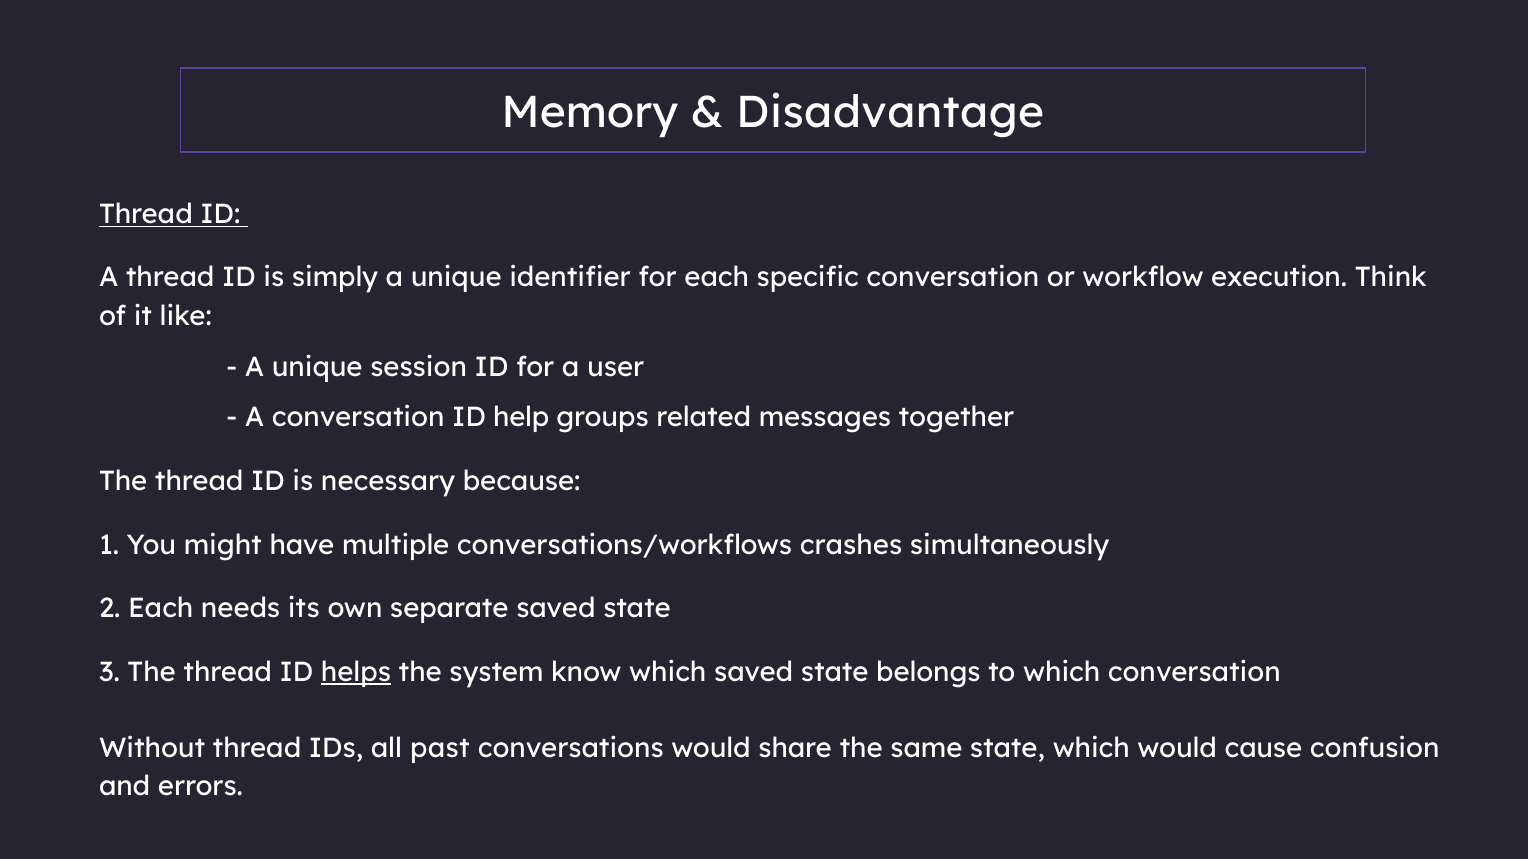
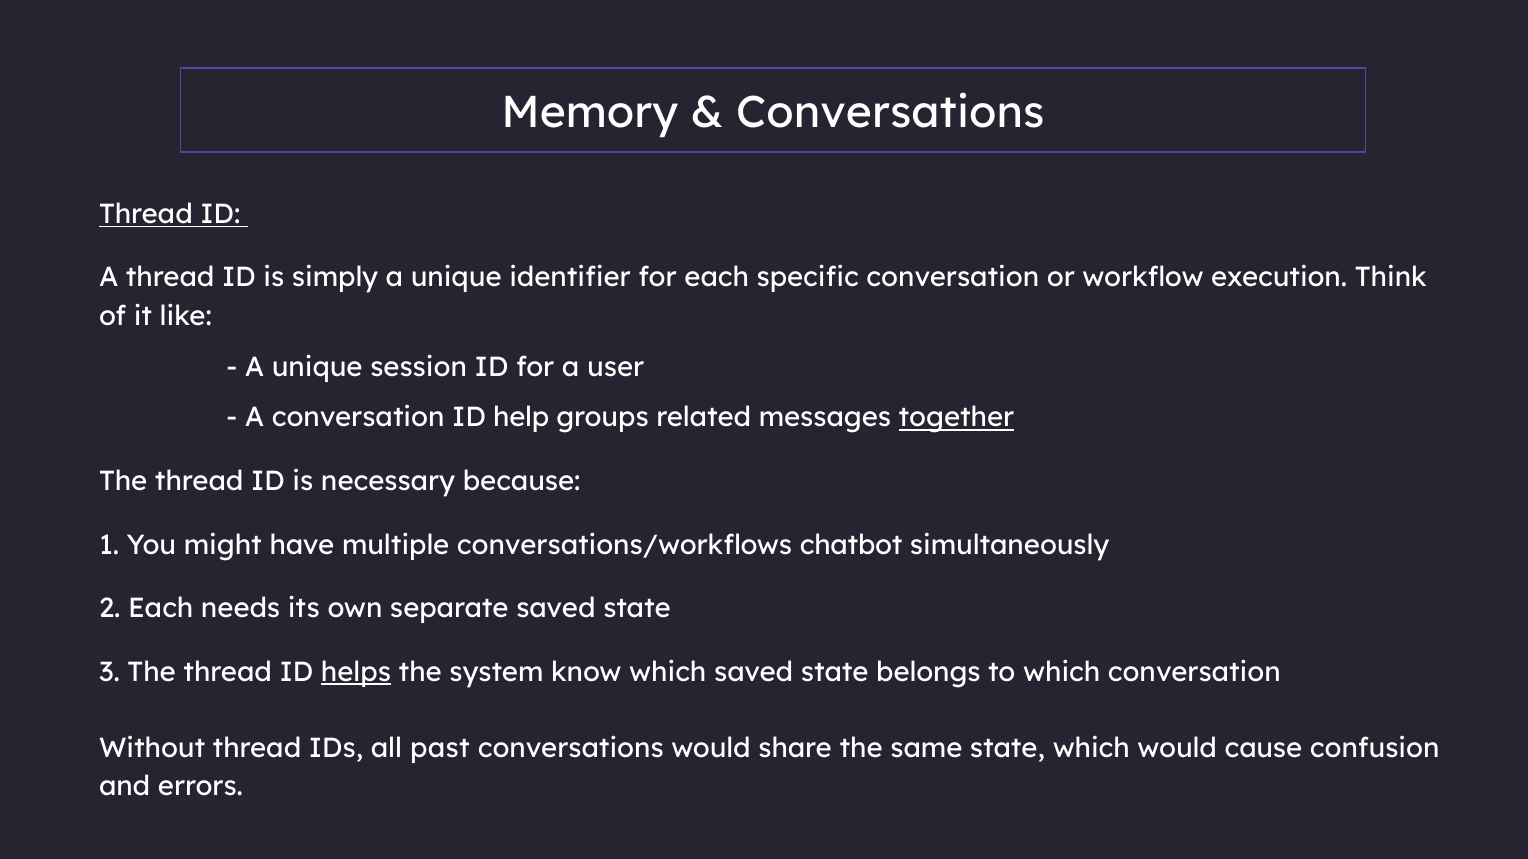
Disadvantage: Disadvantage -> Conversations (890, 113)
together underline: none -> present (956, 418)
crashes: crashes -> chatbot (851, 545)
